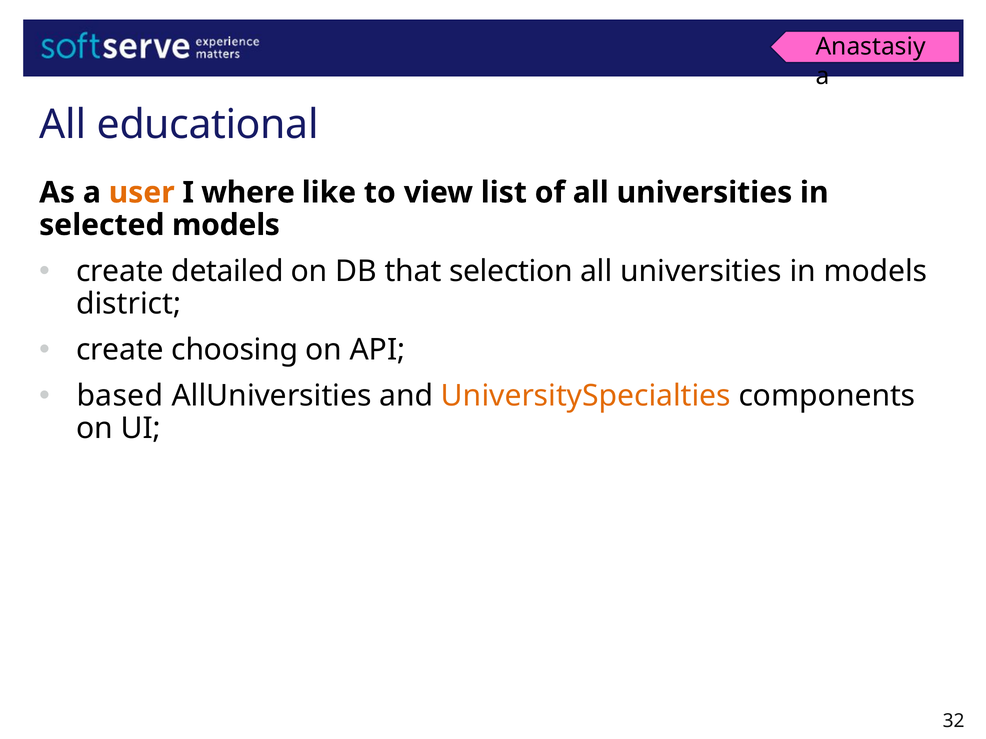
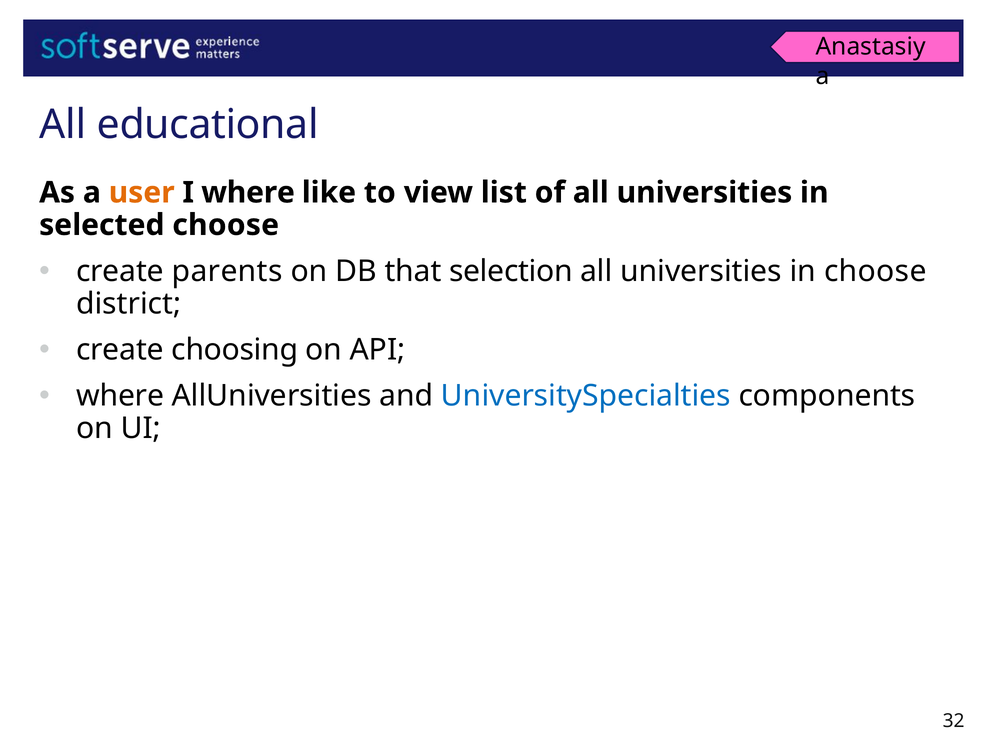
selected models: models -> choose (226, 225)
detailed: detailed -> parents (227, 271)
in models: models -> choose (875, 271)
based: based -> where (120, 396)
UniversitySpecialties colour: orange -> blue (586, 396)
